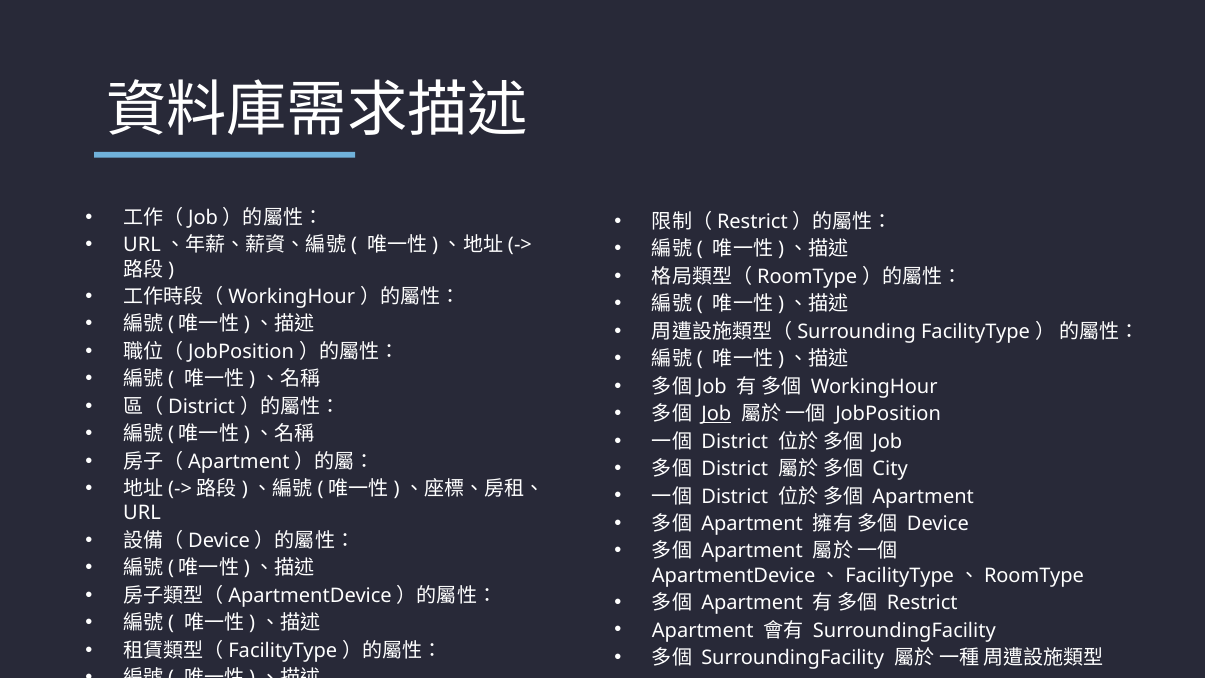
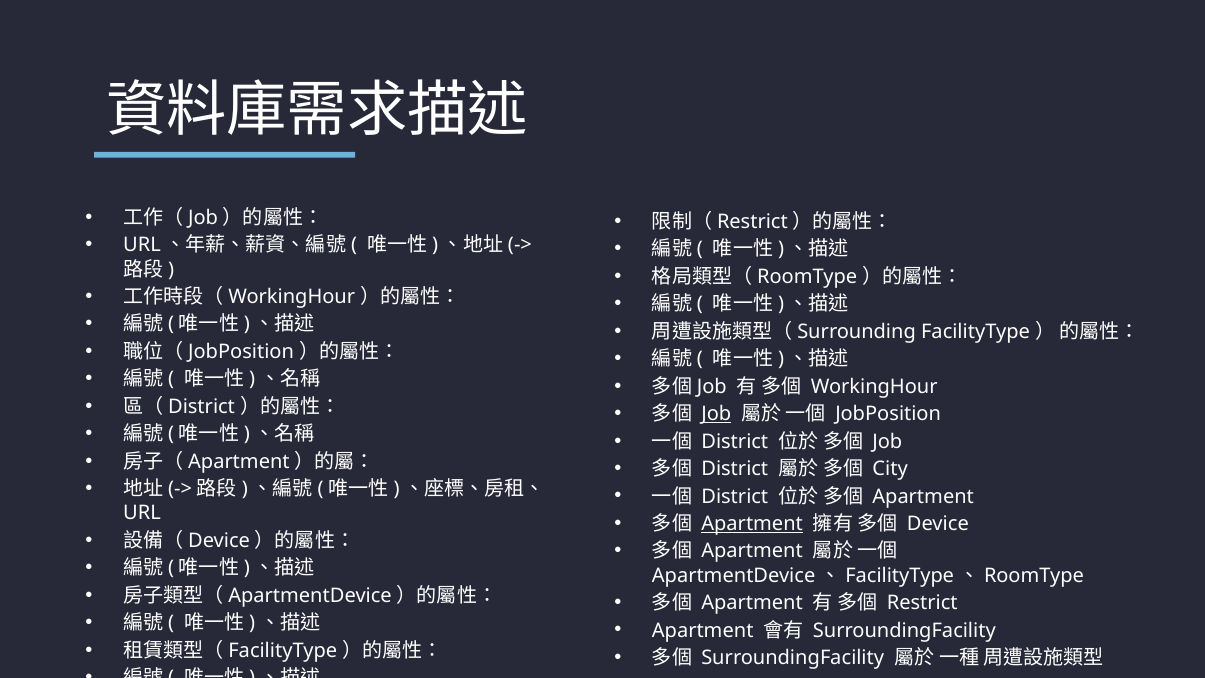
Apartment underline: none -> present (752, 524)
